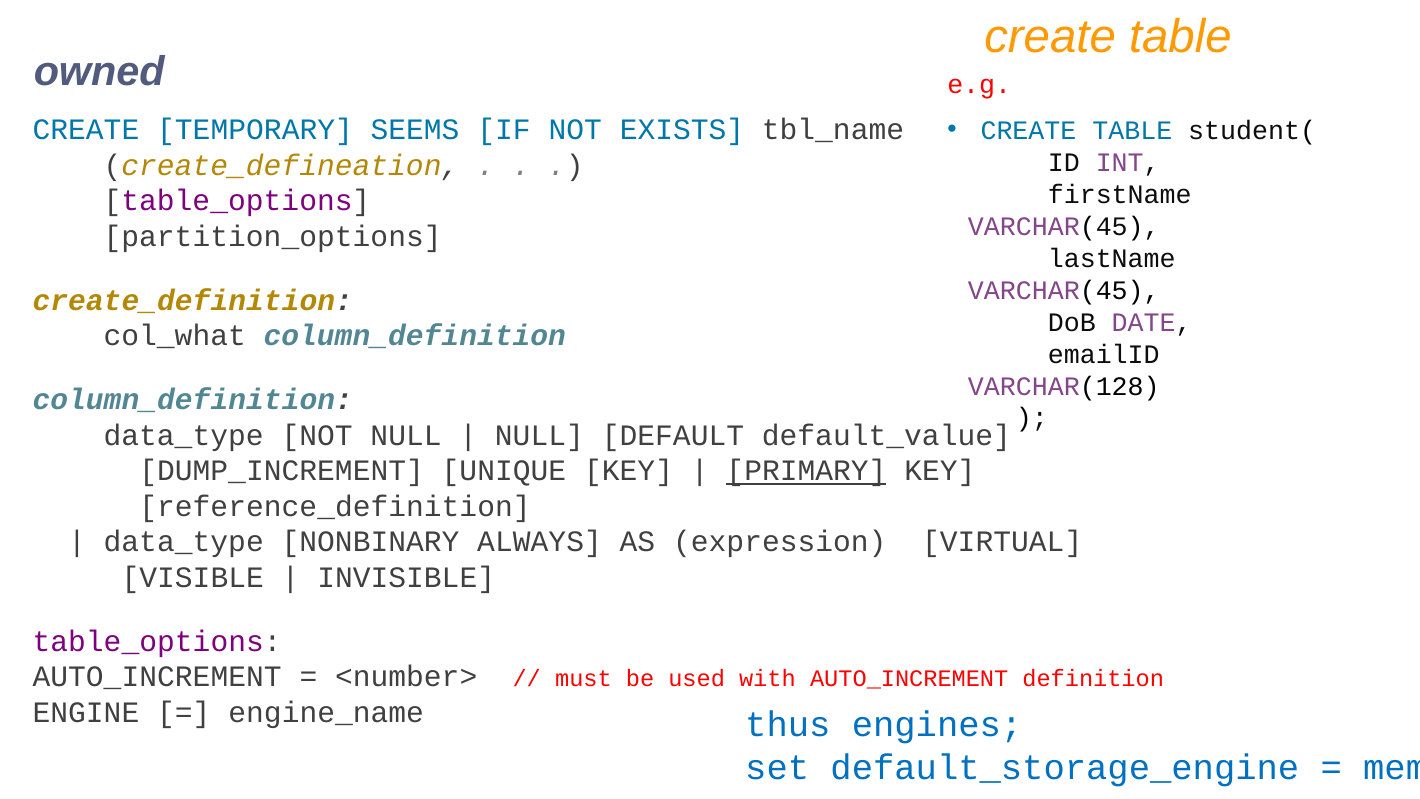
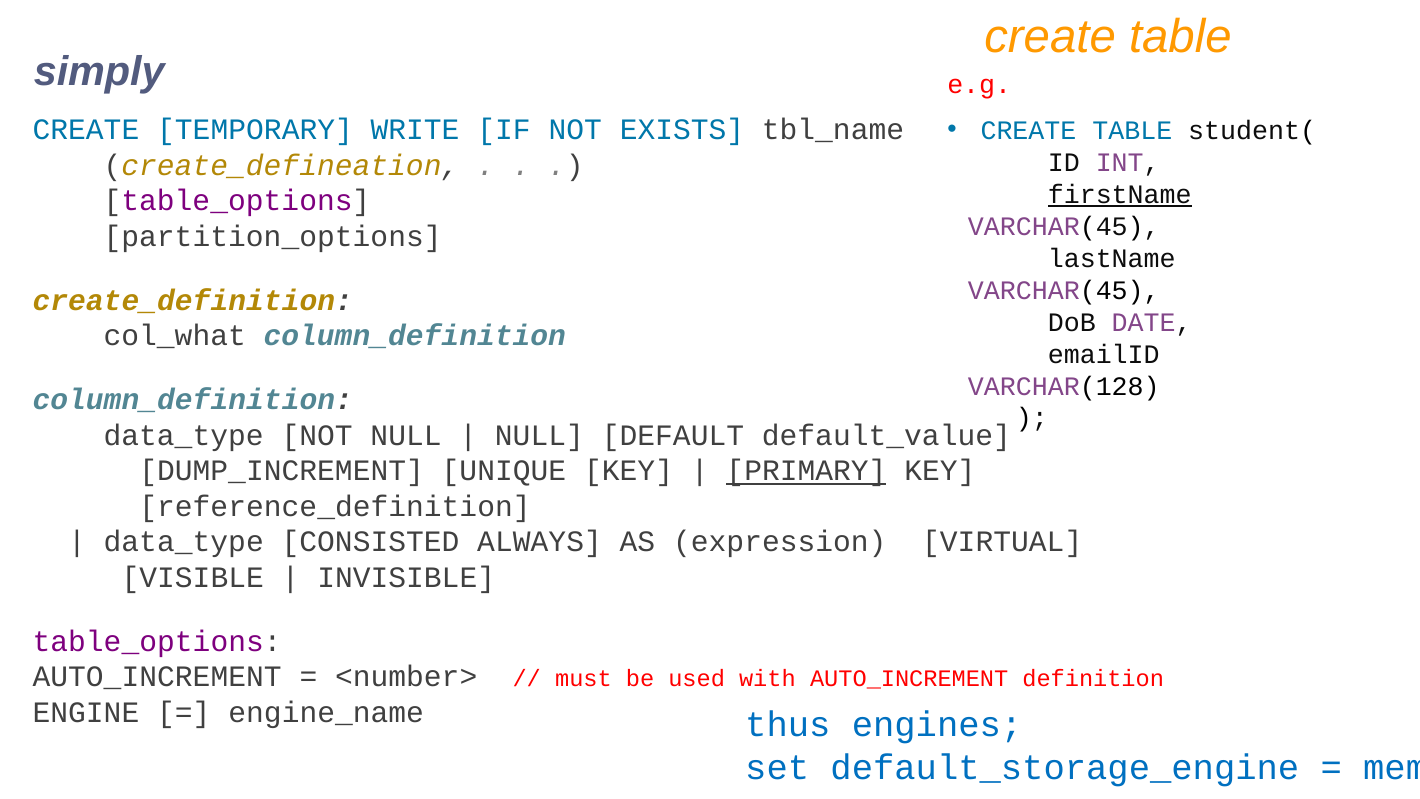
owned: owned -> simply (99, 72)
SEEMS: SEEMS -> WRITE (415, 130)
firstName underline: none -> present (1120, 194)
NONBINARY: NONBINARY -> CONSISTED (371, 542)
